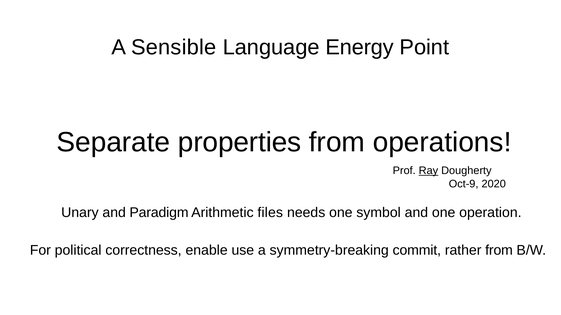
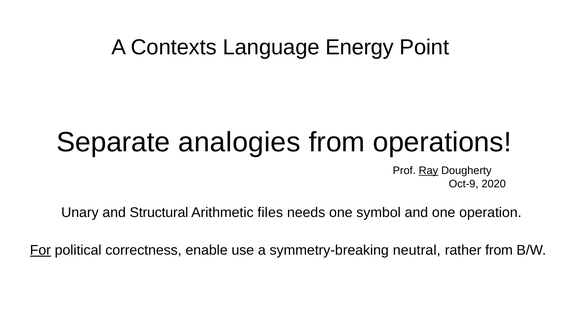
Sensible: Sensible -> Contexts (174, 48)
properties: properties -> analogies (239, 142)
Paradigm: Paradigm -> Structural (159, 213)
For underline: none -> present (40, 251)
commit: commit -> neutral (417, 251)
